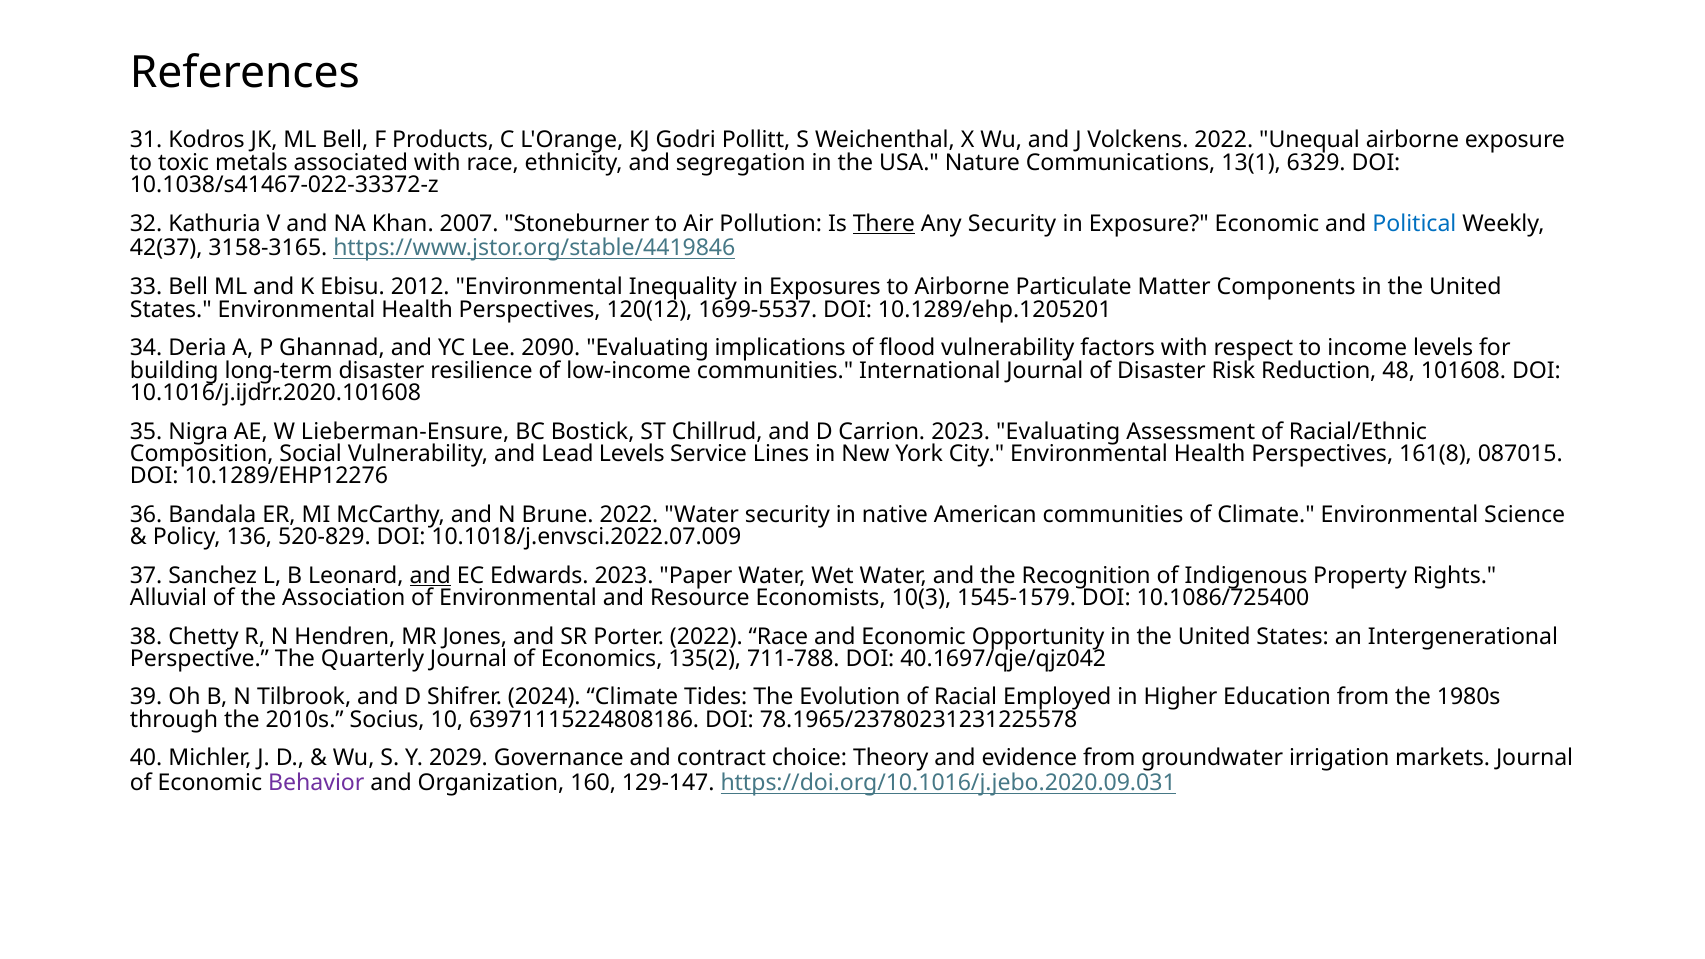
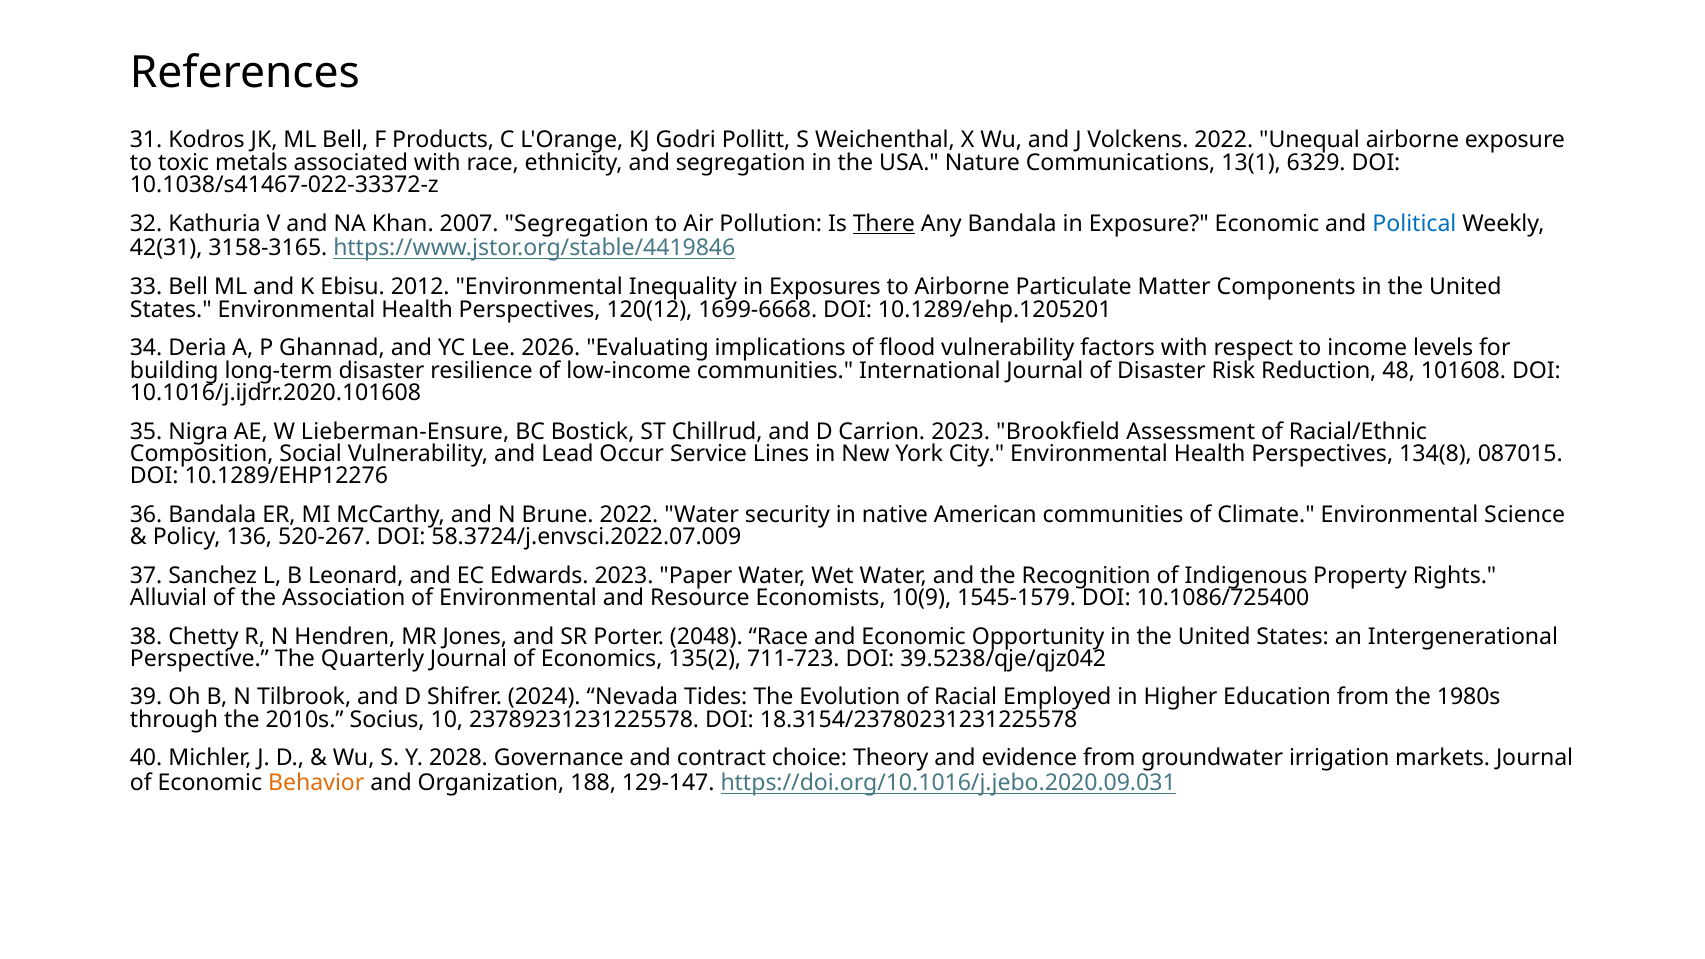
2007 Stoneburner: Stoneburner -> Segregation (577, 223)
Any Security: Security -> Bandala (1012, 223)
42(37: 42(37 -> 42(31 (166, 248)
1699-5537: 1699-5537 -> 1699-6668 (758, 310)
2090: 2090 -> 2026 (551, 348)
2023 Evaluating: Evaluating -> Brookfield (1058, 431)
Lead Levels: Levels -> Occur (632, 454)
161(8: 161(8 -> 134(8 (1436, 454)
520-829: 520-829 -> 520-267 (324, 537)
10.1018/j.envsci.2022.07.009: 10.1018/j.envsci.2022.07.009 -> 58.3724/j.envsci.2022.07.009 (586, 537)
and underline: present -> none (430, 576)
10(3: 10(3 -> 10(9 (921, 598)
Porter 2022: 2022 -> 2048 (706, 636)
711-788: 711-788 -> 711-723 (793, 659)
40.1697/qje/qjz042: 40.1697/qje/qjz042 -> 39.5238/qje/qjz042 (1003, 659)
2024 Climate: Climate -> Nevada (632, 697)
63971115224808186: 63971115224808186 -> 23789231231225578 (584, 720)
78.1965/23780231231225578: 78.1965/23780231231225578 -> 18.3154/23780231231225578 (919, 720)
2029: 2029 -> 2028 (458, 758)
Behavior colour: purple -> orange (316, 783)
160: 160 -> 188 (593, 783)
